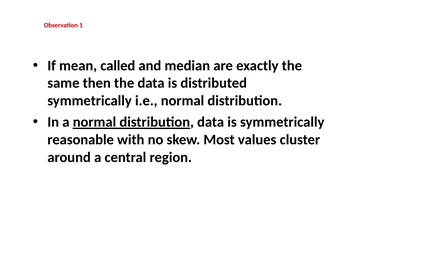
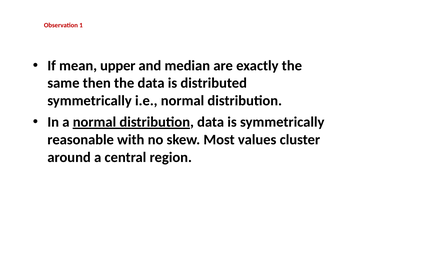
called: called -> upper (118, 66)
